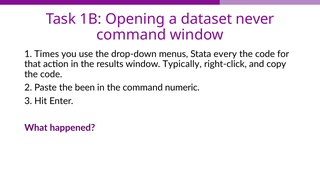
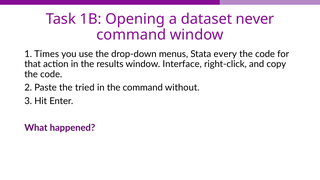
Typically: Typically -> Interface (182, 64)
been: been -> tried (85, 88)
numeric: numeric -> without (182, 88)
